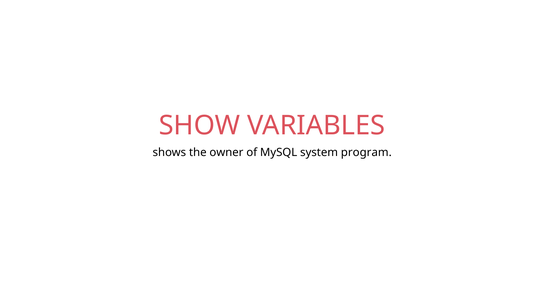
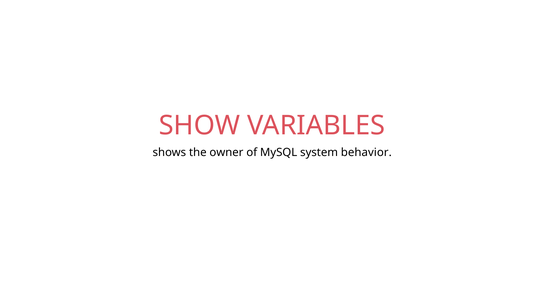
program: program -> behavior (366, 152)
